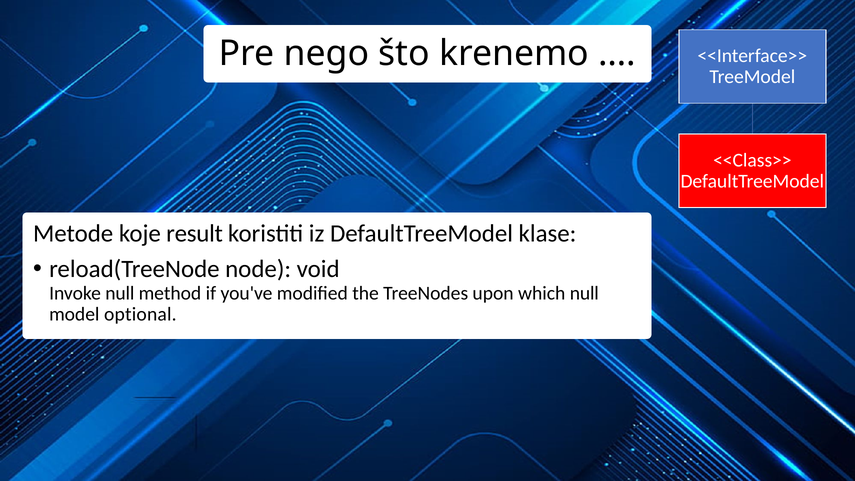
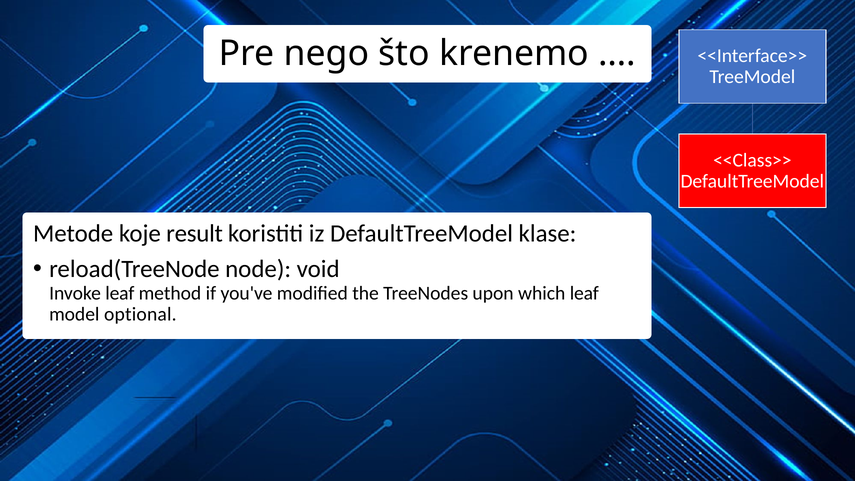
Invoke null: null -> leaf (120, 293)
which null: null -> leaf (584, 293)
